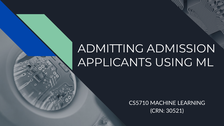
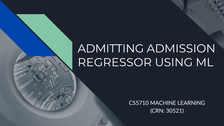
APPLICANTS: APPLICANTS -> REGRESSOR (115, 62)
